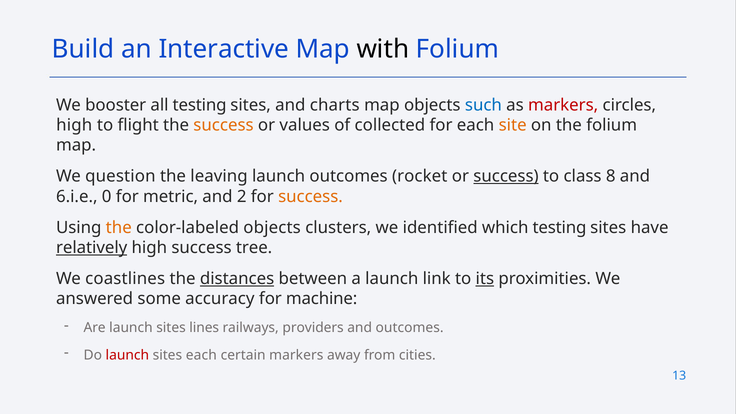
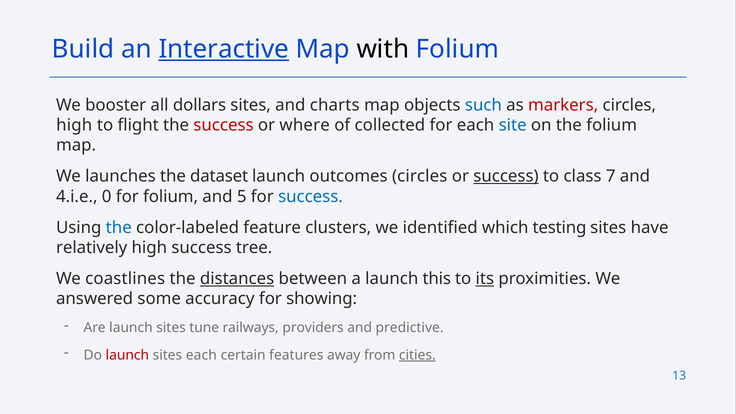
Interactive underline: none -> present (224, 49)
all testing: testing -> dollars (200, 105)
success colour: orange -> red (224, 125)
values: values -> where (305, 125)
site colour: orange -> blue (513, 125)
question: question -> launches (120, 176)
leaving: leaving -> dataset (219, 176)
outcomes rocket: rocket -> circles (420, 176)
8: 8 -> 7 (611, 176)
6.i.e: 6.i.e -> 4.i.e (77, 197)
for metric: metric -> folium (171, 197)
2: 2 -> 5 (242, 197)
success colour: orange -> blue (311, 197)
the colour: orange -> blue (119, 228)
color-labeled objects: objects -> feature (272, 228)
relatively underline: present -> none (92, 248)
link: link -> this (437, 279)
machine: machine -> showing (322, 299)
lines: lines -> tune (204, 328)
and outcomes: outcomes -> predictive (410, 328)
certain markers: markers -> features (296, 355)
cities underline: none -> present (417, 355)
